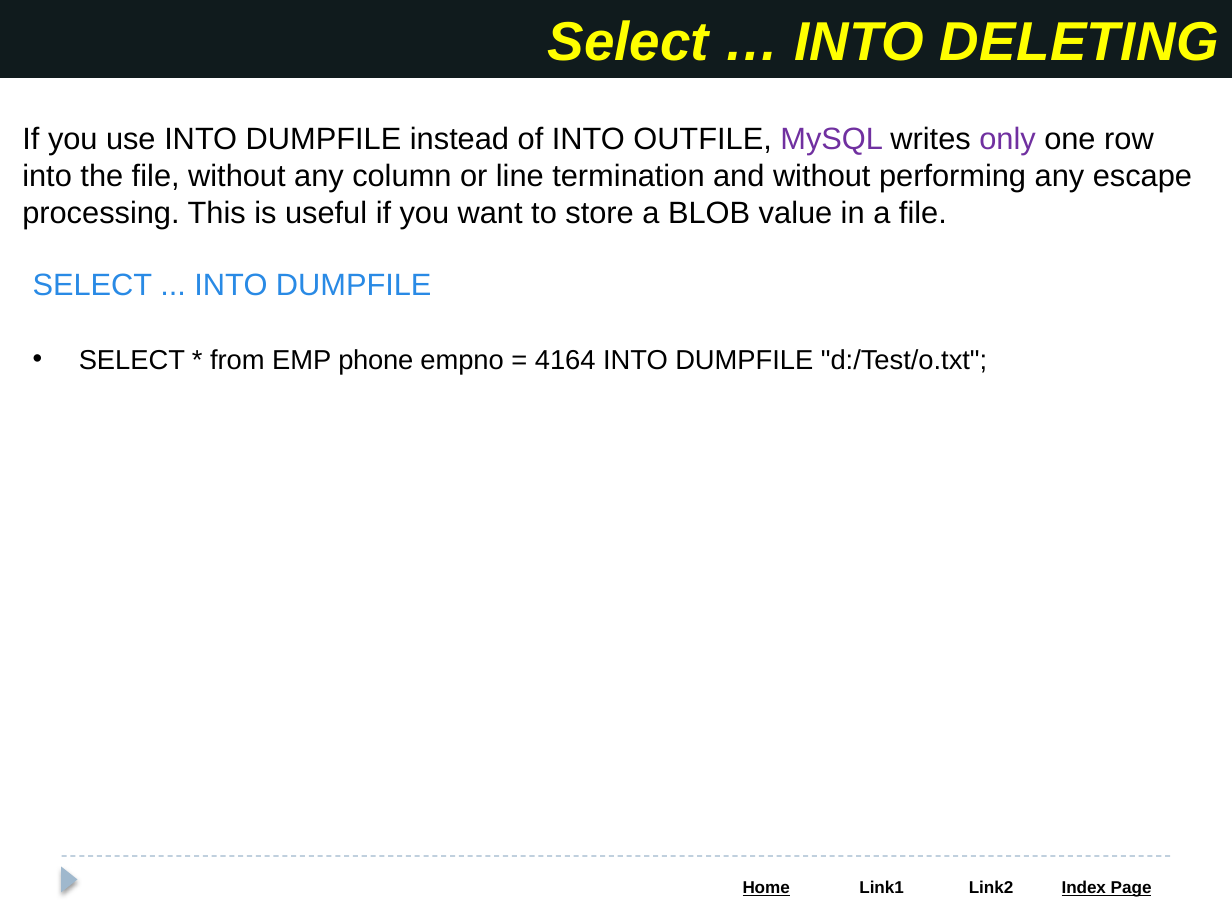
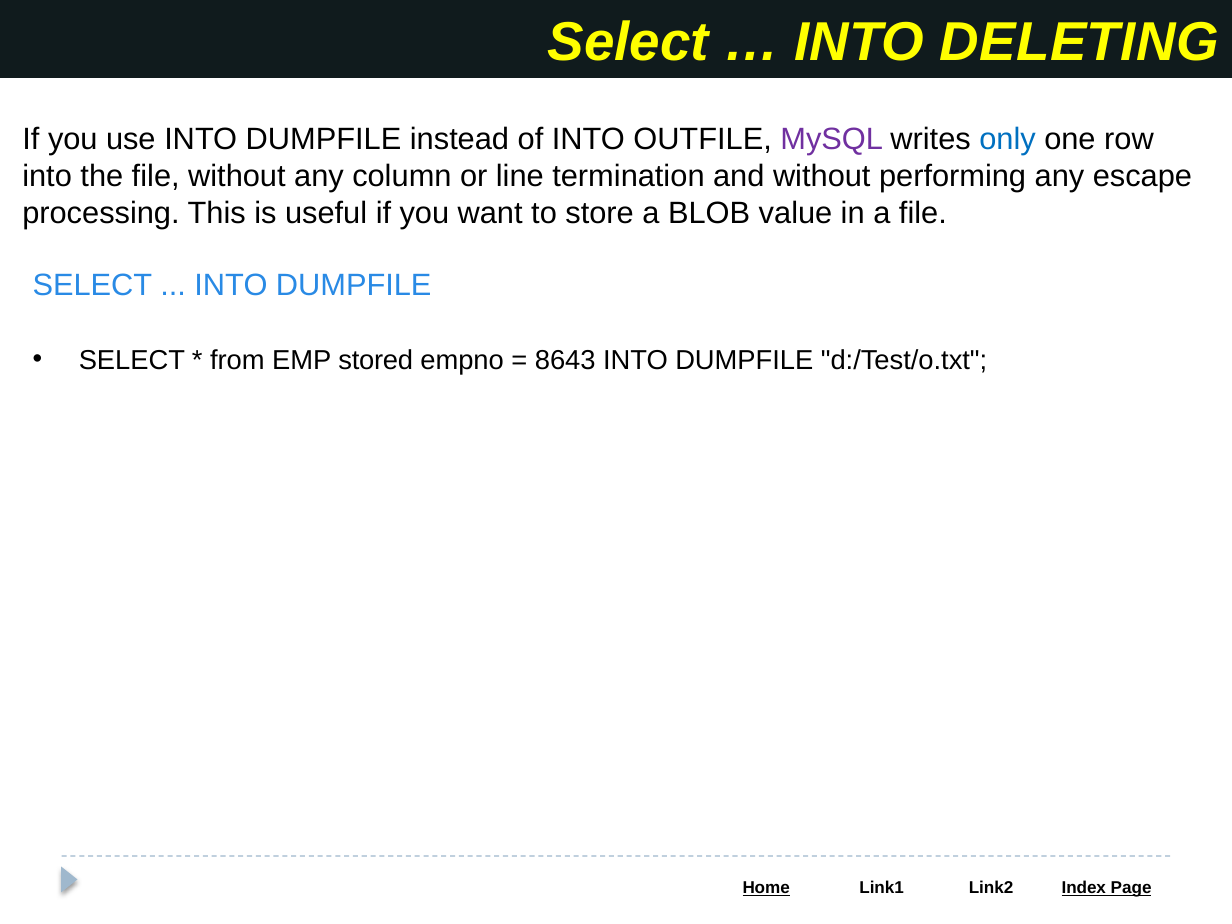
only colour: purple -> blue (1008, 140)
phone: phone -> stored (376, 360)
4164: 4164 -> 8643 (565, 360)
